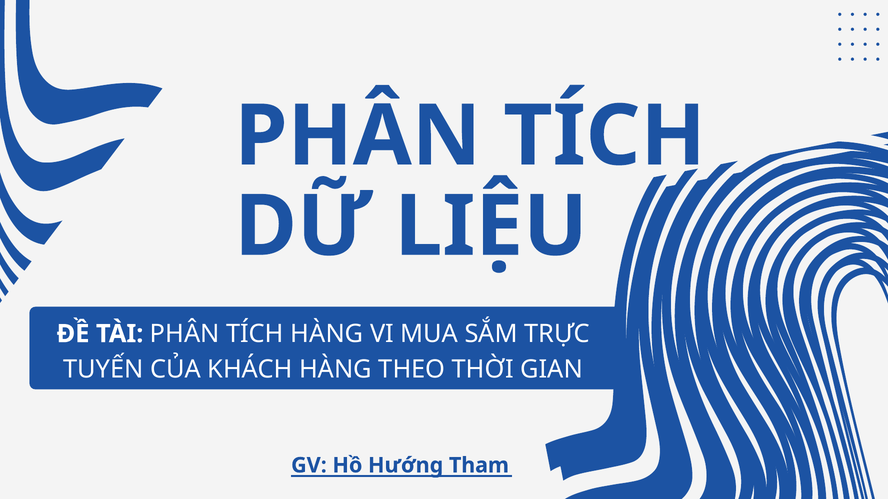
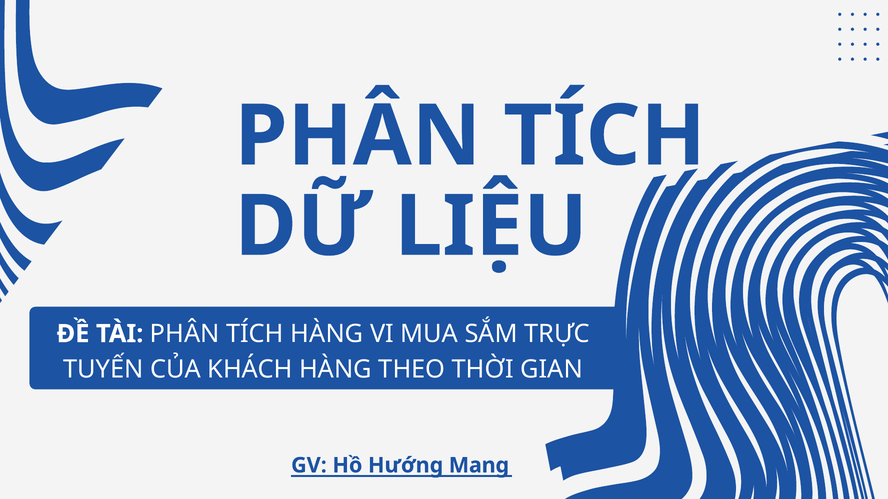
Tham: Tham -> Mang (479, 466)
